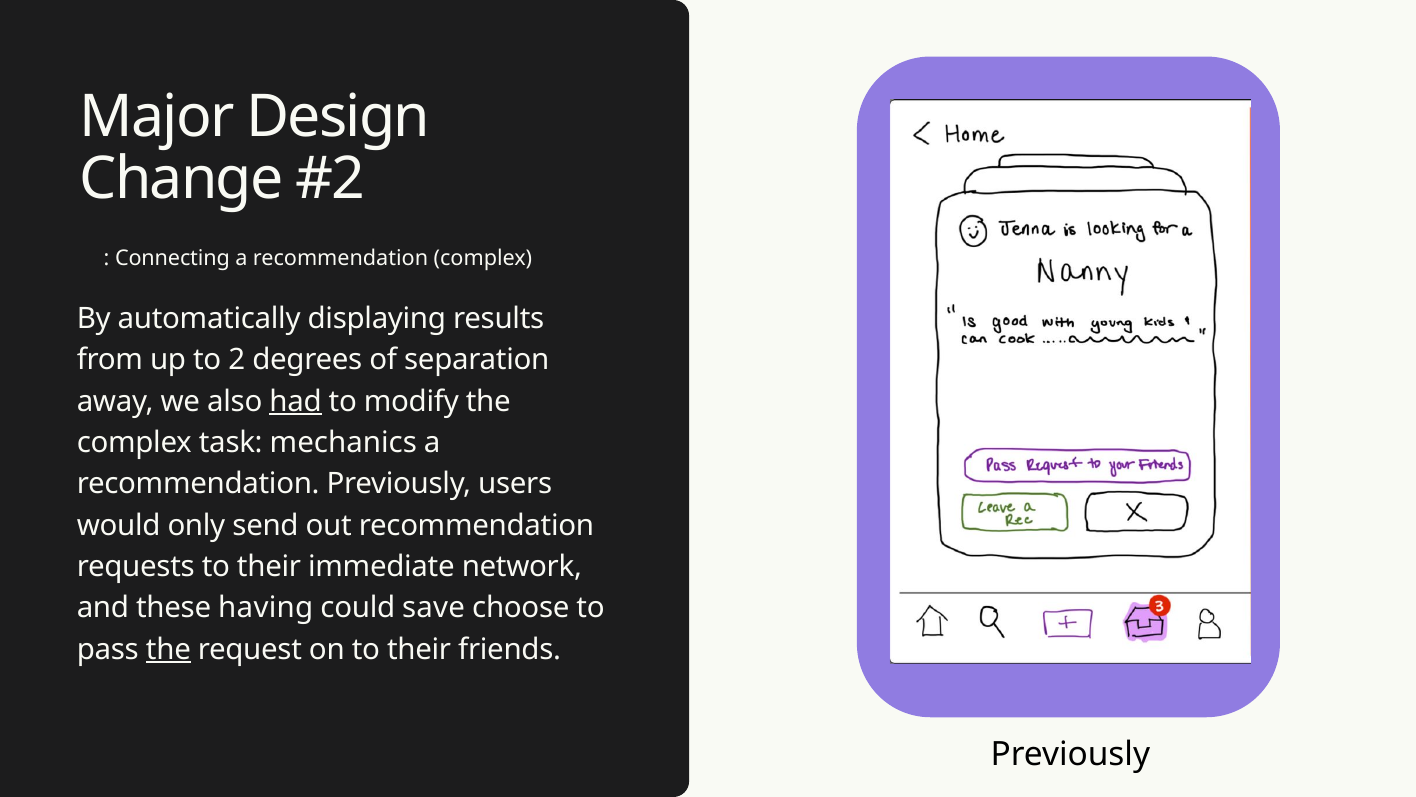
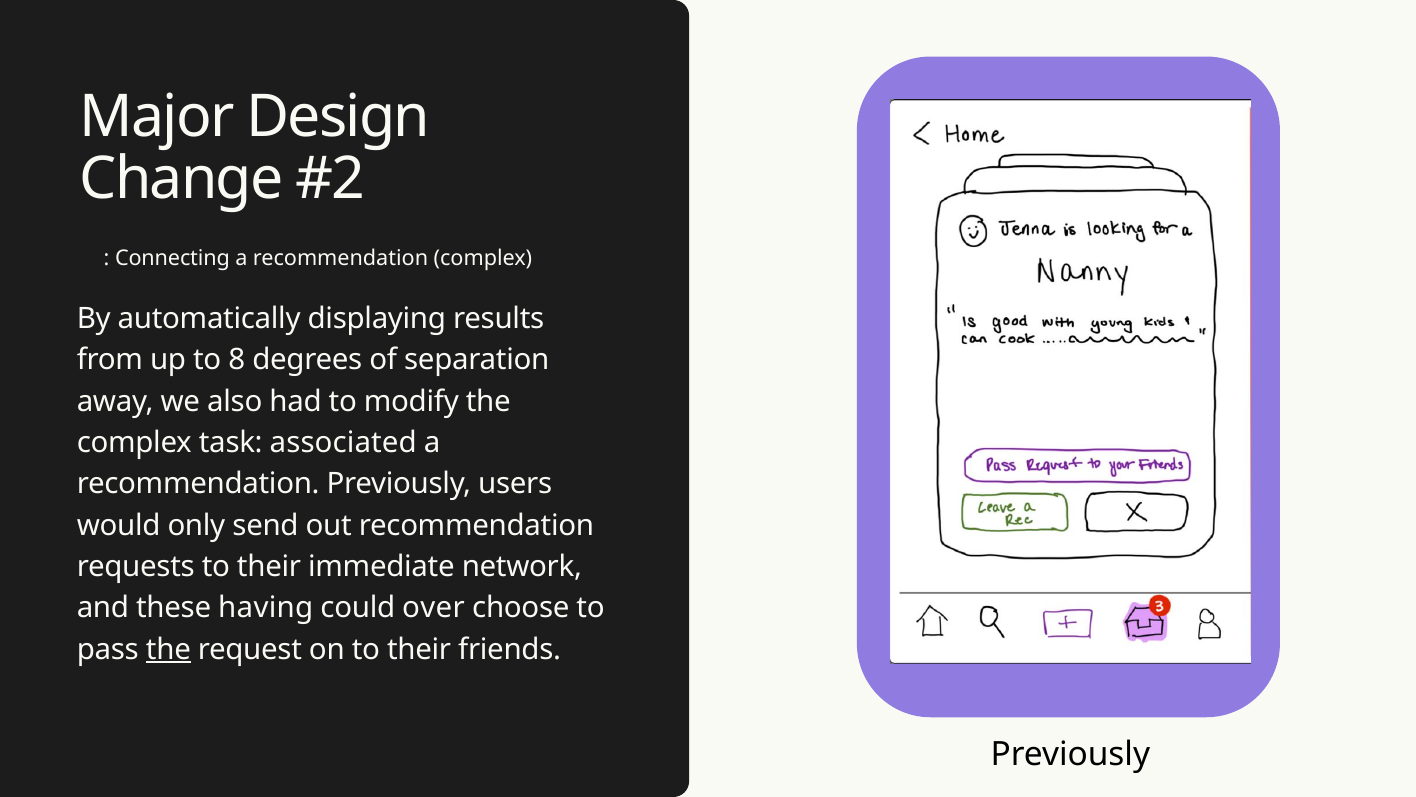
2: 2 -> 8 (237, 360)
had underline: present -> none (296, 401)
mechanics: mechanics -> associated (343, 442)
save: save -> over (434, 608)
